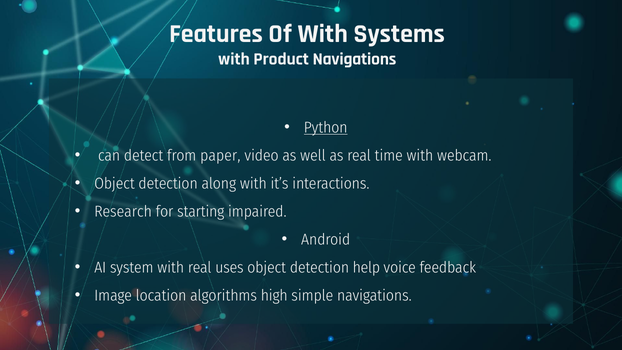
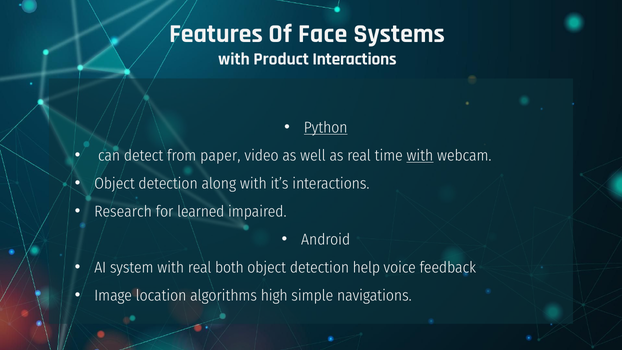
Of With: With -> Face (323, 33)
Product Navigations: Navigations -> Interactions (355, 59)
with underline: none -> present (420, 156)
starting: starting -> learned (201, 212)
uses: uses -> both (229, 267)
